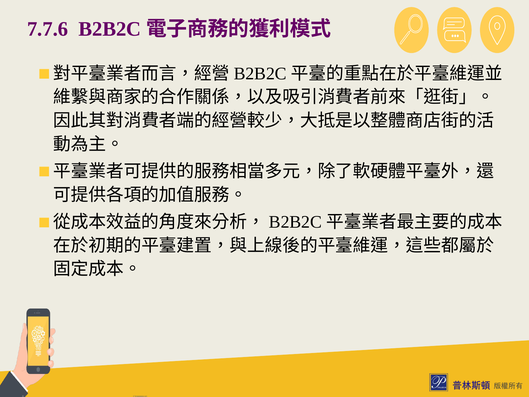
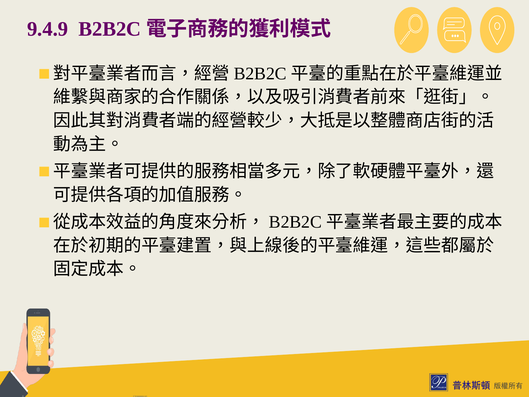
7.7.6: 7.7.6 -> 9.4.9 (48, 29)
